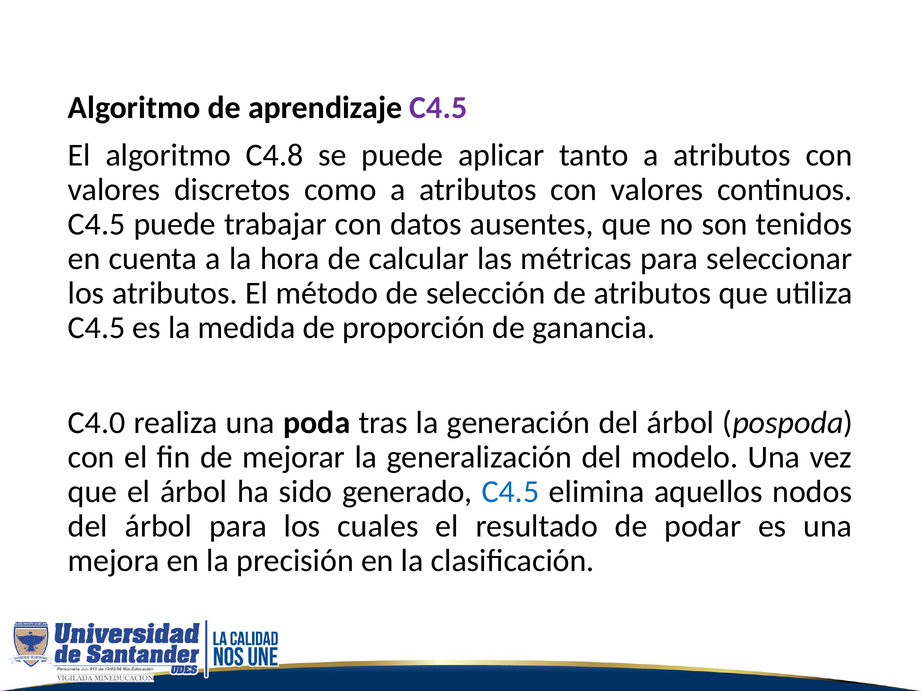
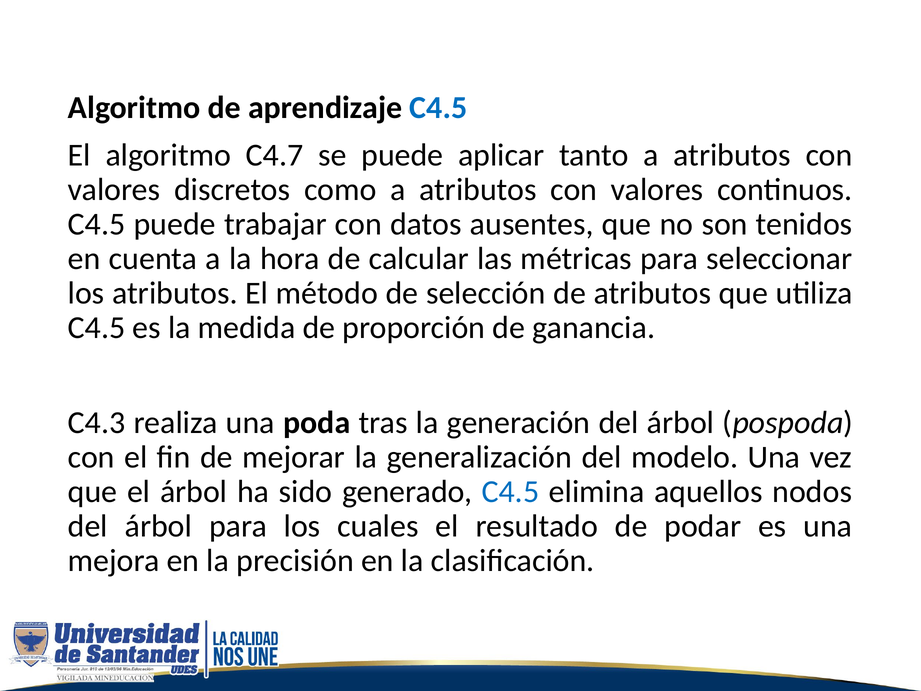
C4.5 colour: purple -> blue (438, 108)
C4.8: C4.8 -> C4.7 (275, 155)
C4.0: C4.0 -> C4.3 (97, 422)
